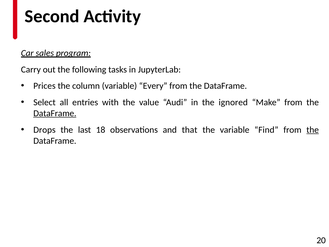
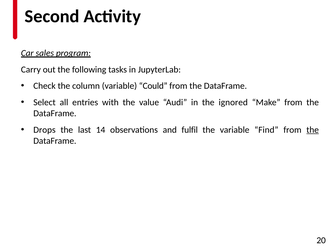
Prices: Prices -> Check (44, 86)
Every: Every -> Could (153, 86)
DataFrame underline: present -> none (55, 113)
18: 18 -> 14 (101, 130)
that: that -> fulfil (190, 130)
